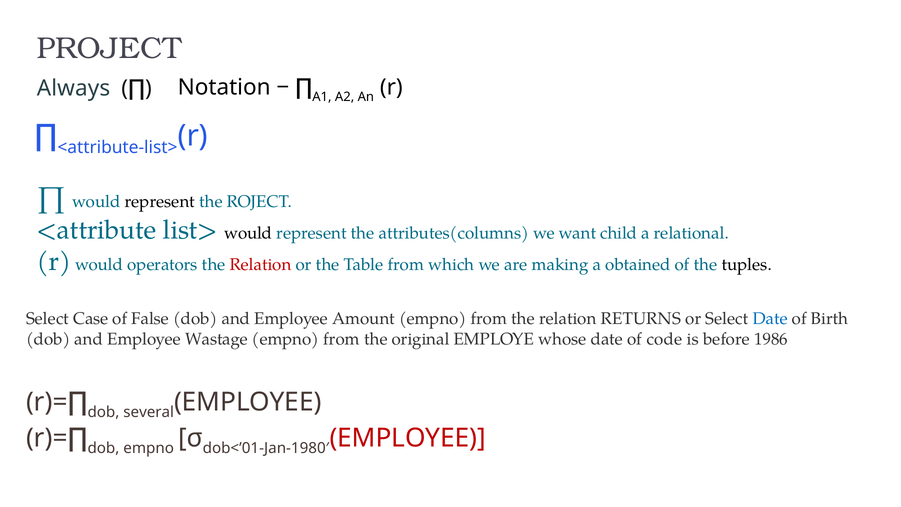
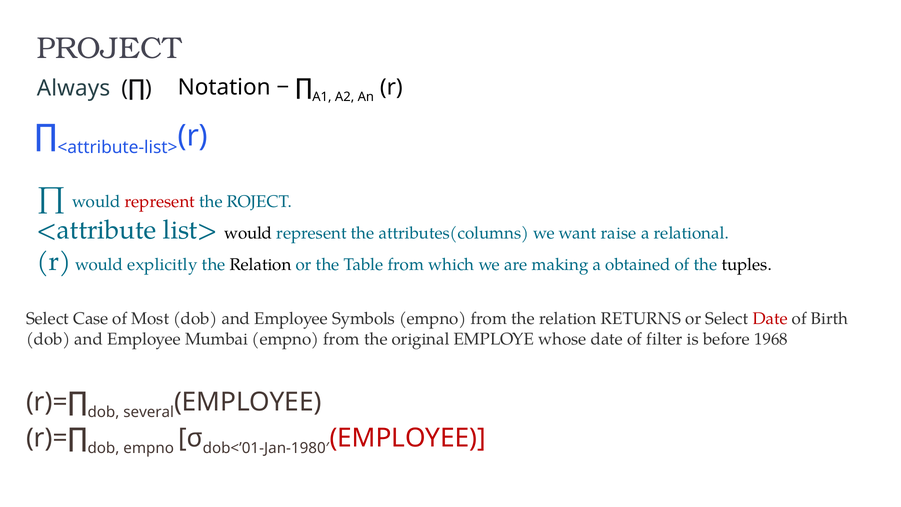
represent colour: black -> red (160, 202)
child: child -> raise (619, 233)
operators: operators -> explicitly (162, 265)
Relation colour: red -> black (261, 265)
False: False -> Most (150, 319)
Amount: Amount -> Symbols (364, 319)
Date colour: blue -> red (770, 319)
Wastage: Wastage -> Mumbai (216, 339)
code: code -> filter (664, 339)
1986: 1986 -> 1968 (771, 339)
